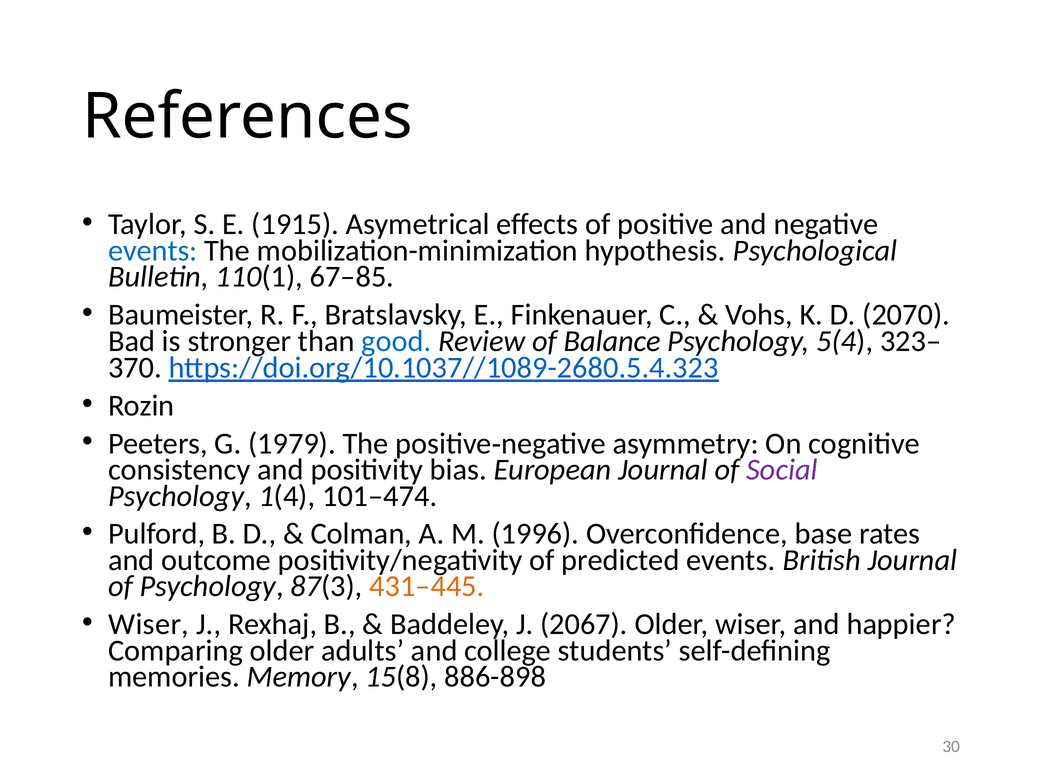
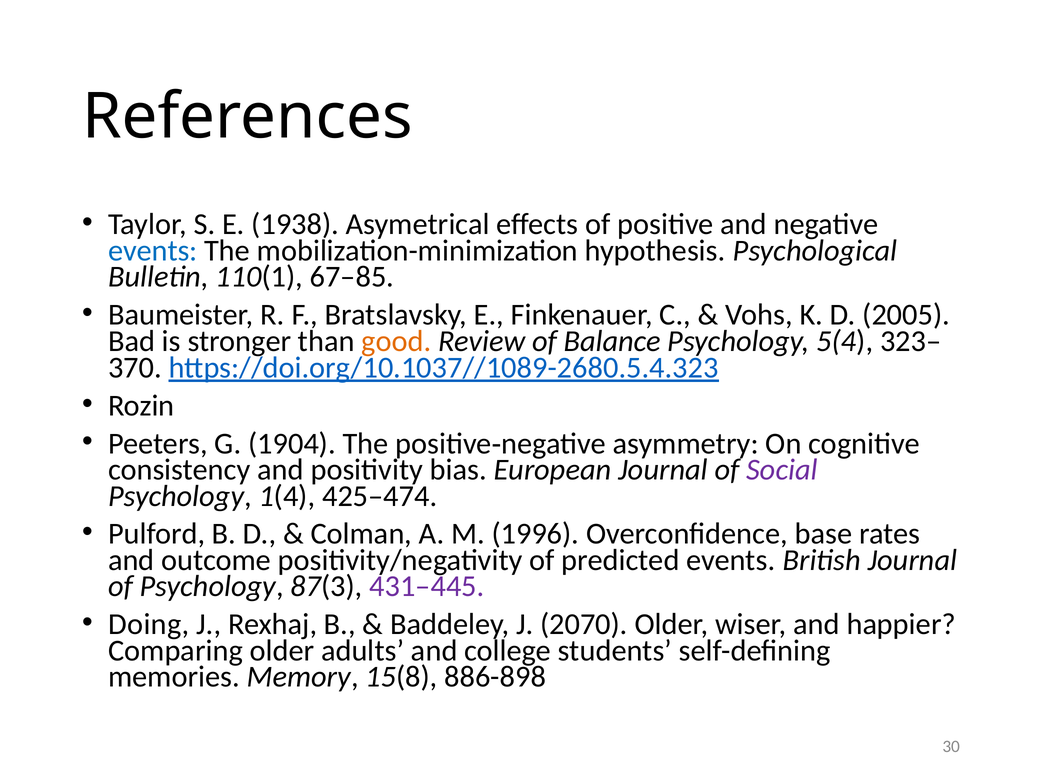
1915: 1915 -> 1938 (295, 224)
2070: 2070 -> 2005 (906, 315)
good colour: blue -> orange (396, 341)
1979: 1979 -> 1904 (292, 443)
101–474: 101–474 -> 425–474 (380, 496)
431–445 colour: orange -> purple (427, 586)
Wiser: Wiser -> Doing (149, 624)
2067: 2067 -> 2070 (584, 624)
